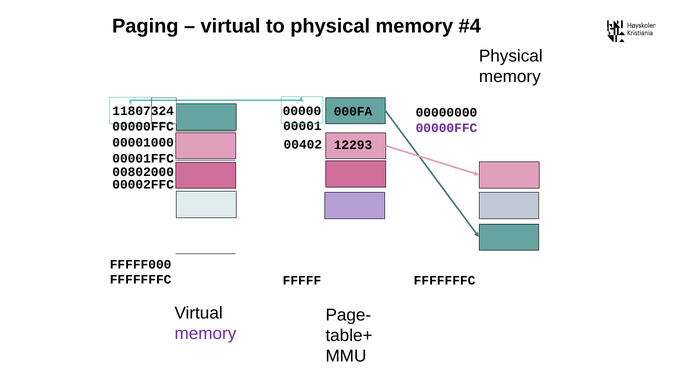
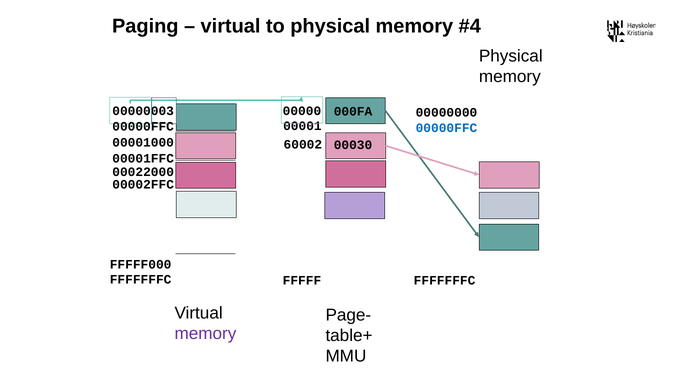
11807324: 11807324 -> 00000003 (143, 111)
00000FFC colour: purple -> blue (446, 128)
00402: 00402 -> 60002 (303, 144)
12293: 12293 -> 00030 (353, 145)
00802000: 00802000 -> 00022000 (143, 172)
